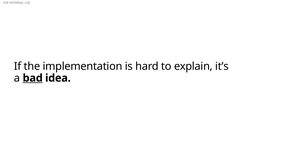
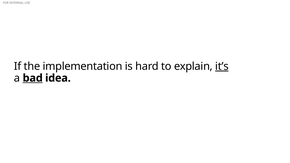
it’s underline: none -> present (222, 66)
